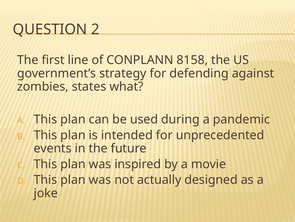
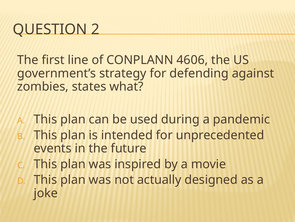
8158: 8158 -> 4606 (192, 60)
